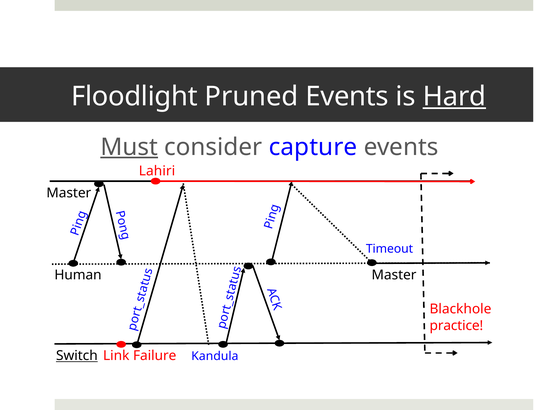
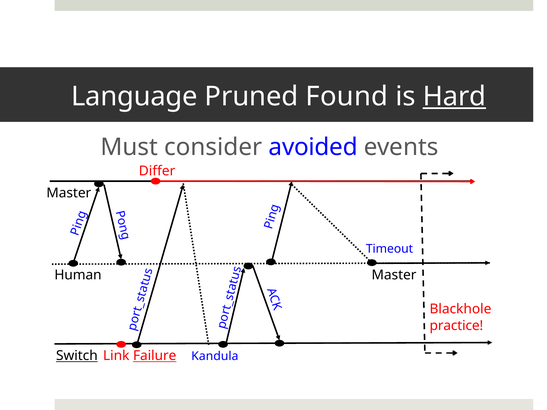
Floodlight: Floodlight -> Language (134, 96)
Pruned Events: Events -> Found (347, 96)
Must underline: present -> none (129, 147)
capture: capture -> avoided (313, 147)
Lahiri: Lahiri -> Differ (157, 171)
Failure underline: none -> present (155, 356)
